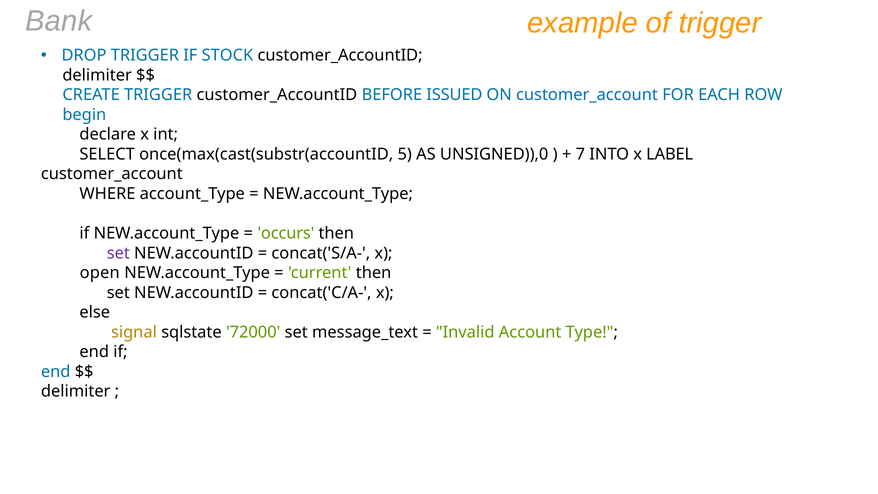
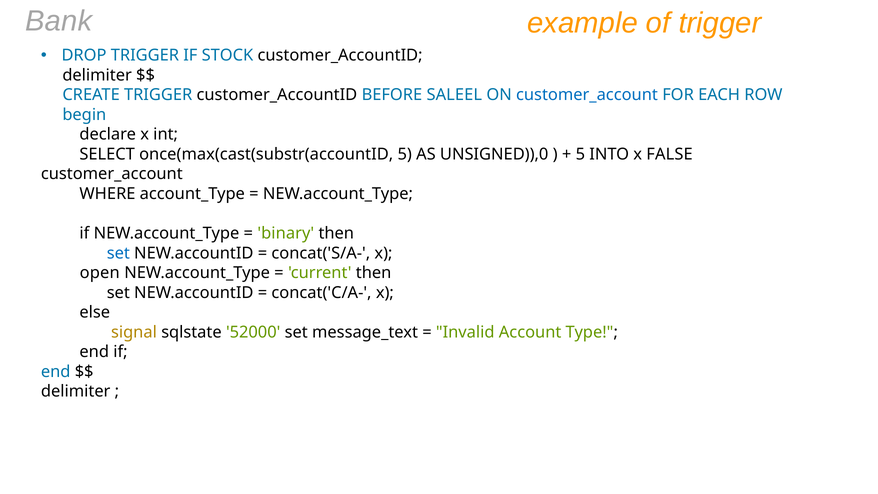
ISSUED: ISSUED -> SALEEL (454, 95)
7: 7 -> 5 (580, 154)
LABEL: LABEL -> FALSE (670, 154)
occurs: occurs -> binary (286, 233)
set colour: purple -> blue (118, 253)
72000: 72000 -> 52000 (253, 332)
